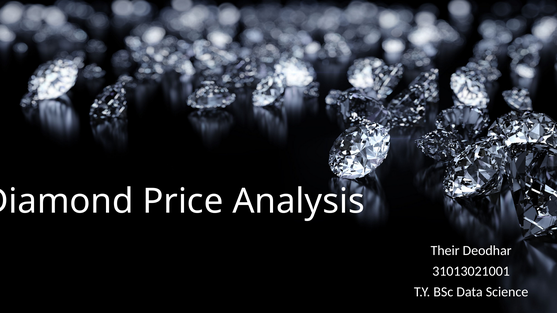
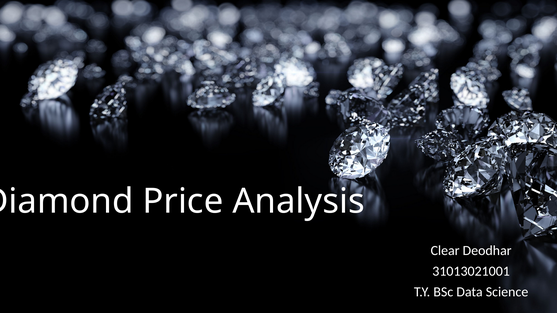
Their: Their -> Clear (445, 251)
